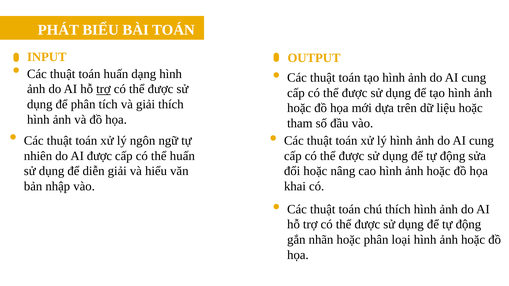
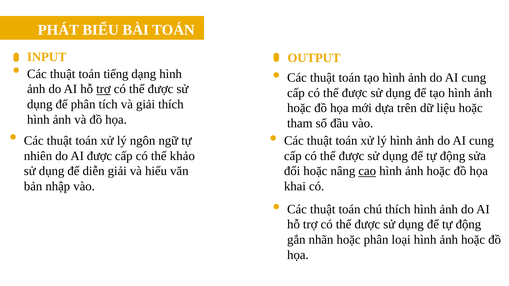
toán huấn: huấn -> tiếng (116, 74)
thể huấn: huấn -> khảo (182, 156)
cao underline: none -> present (367, 171)
